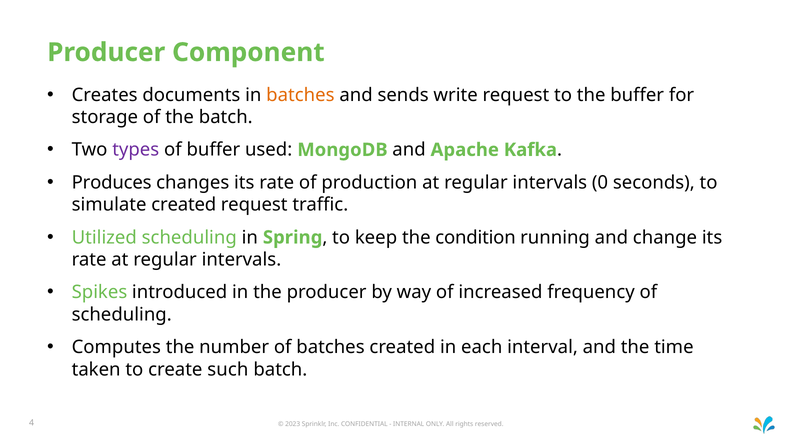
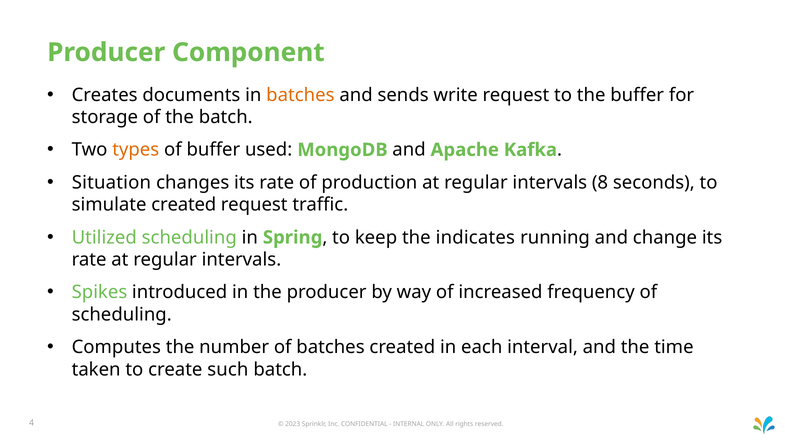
types colour: purple -> orange (136, 150)
Produces: Produces -> Situation (111, 182)
0: 0 -> 8 (600, 182)
condition: condition -> indicates (475, 237)
